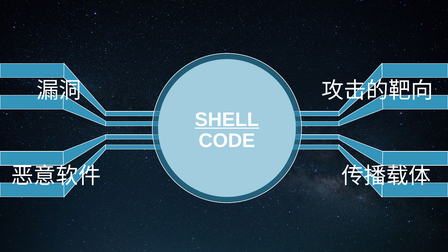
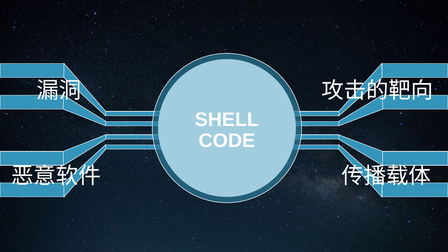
SHELL underline: present -> none (227, 120)
